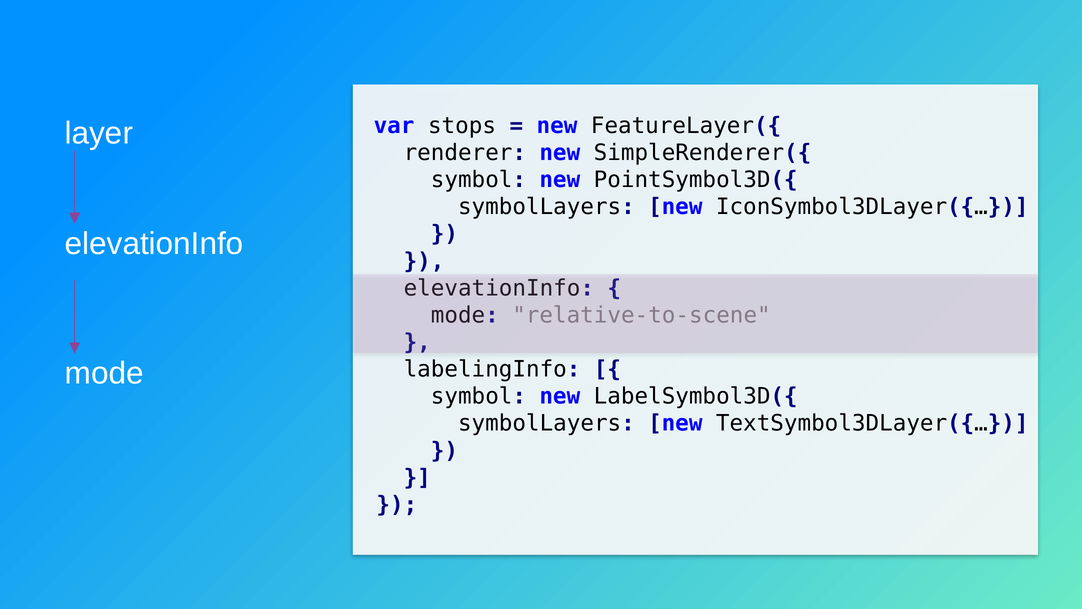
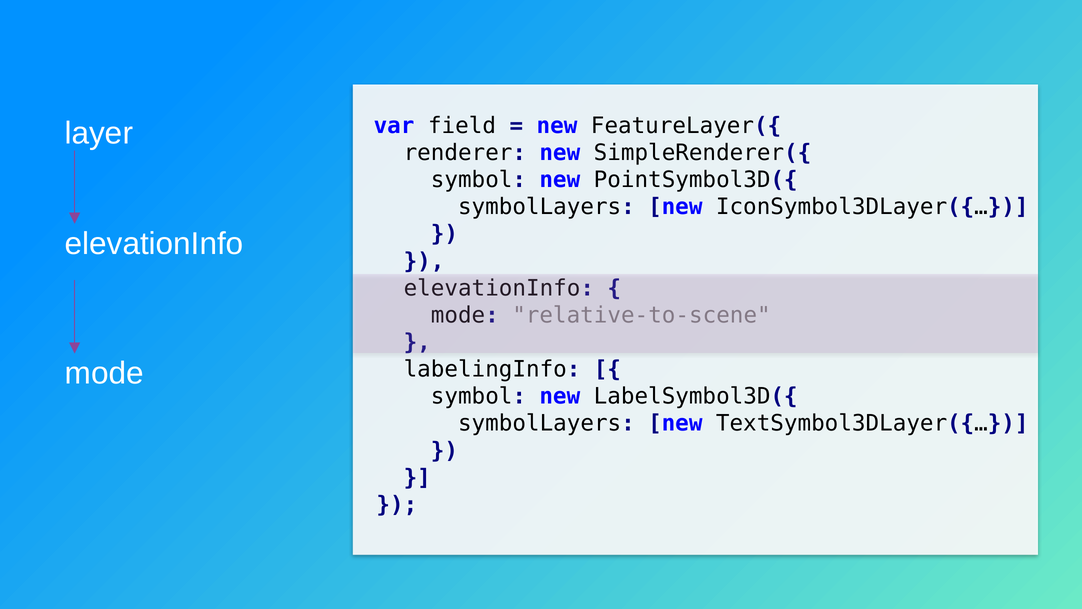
stops: stops -> field (462, 126)
